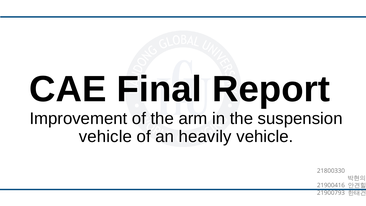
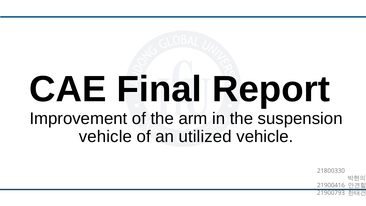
heavily: heavily -> utilized (205, 137)
